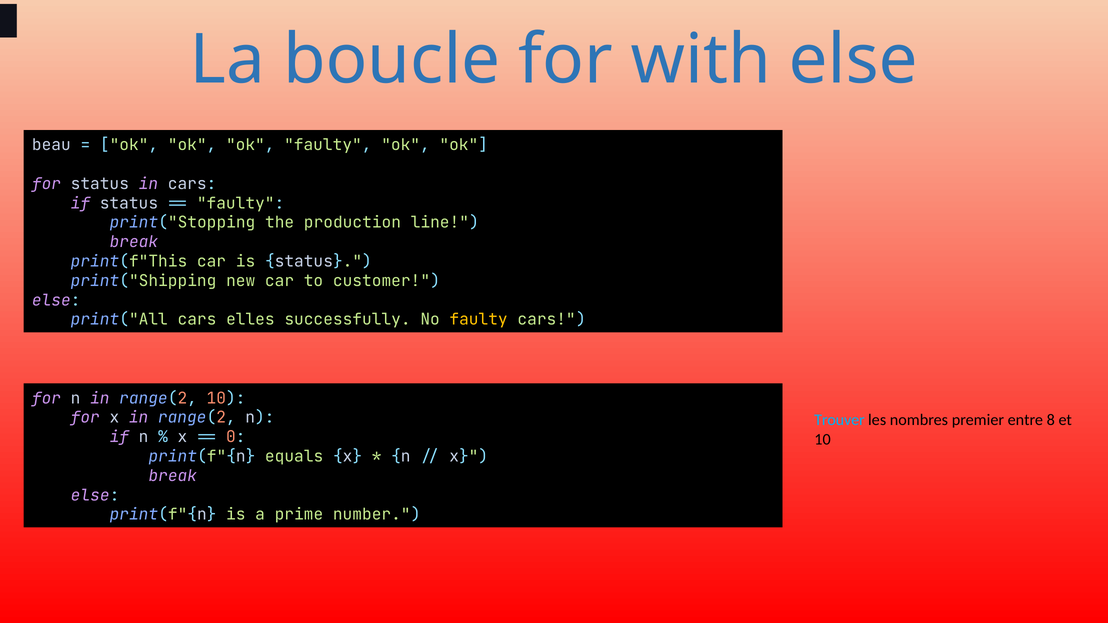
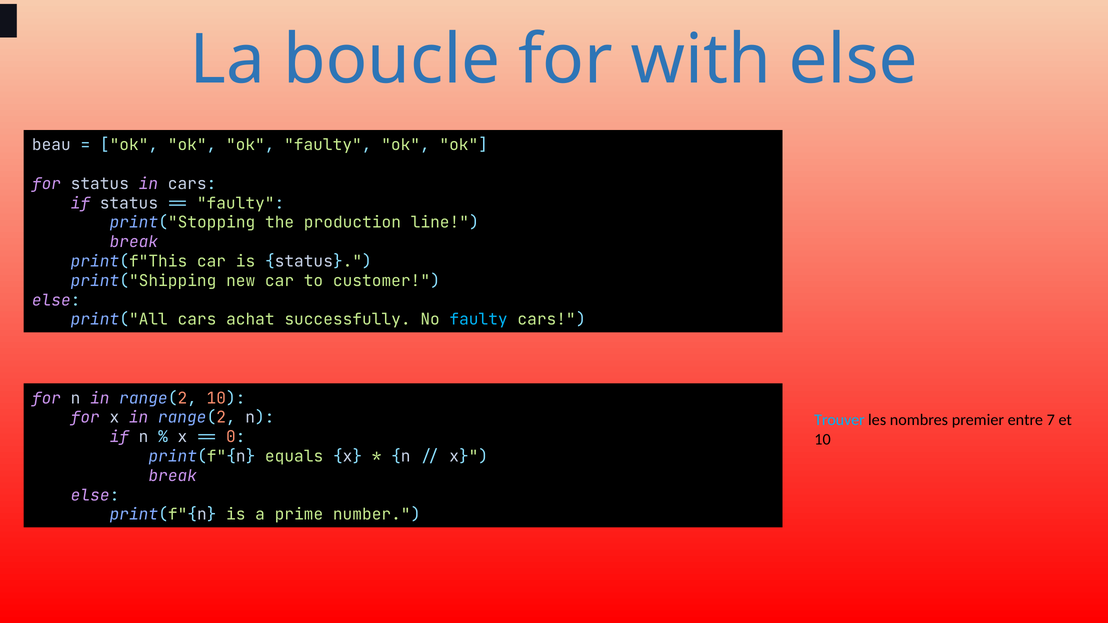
elles: elles -> achat (250, 320)
faulty colour: yellow -> light blue (479, 320)
8: 8 -> 7 (1051, 420)
